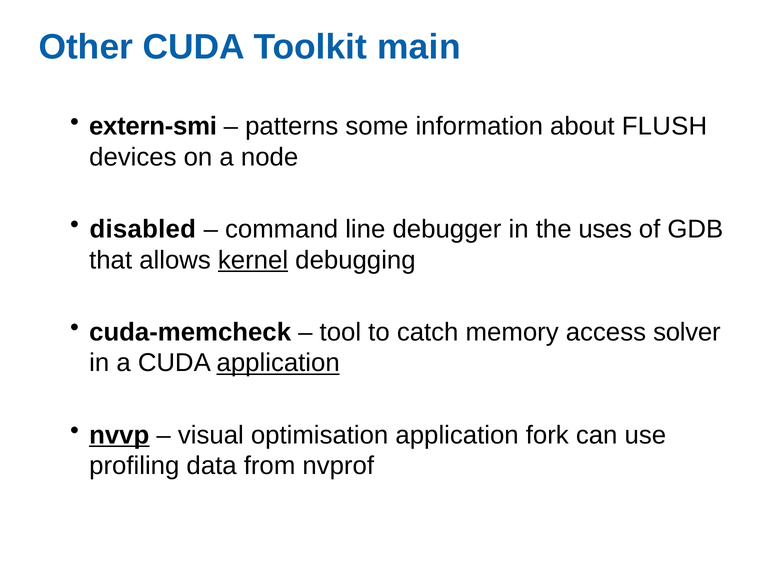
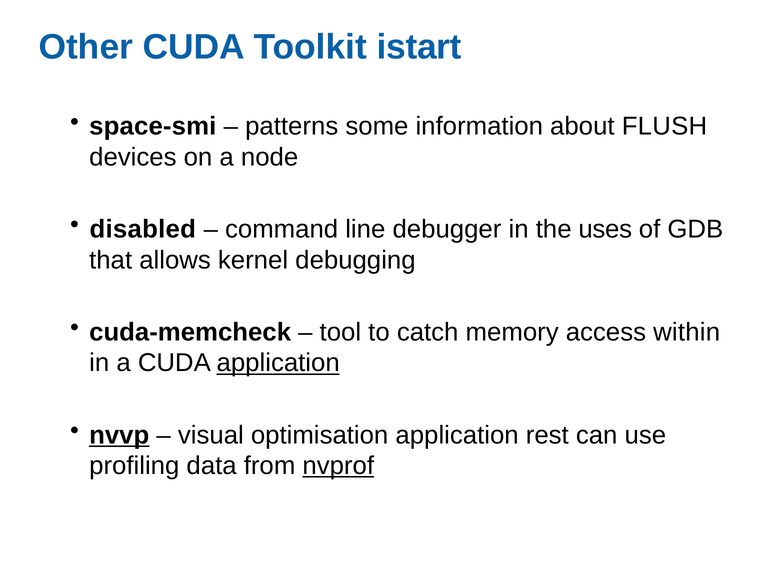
main: main -> istart (419, 47)
extern-smi: extern-smi -> space-smi (153, 126)
kernel underline: present -> none (253, 260)
solver: solver -> within (687, 333)
fork: fork -> rest (547, 436)
nvprof underline: none -> present (338, 466)
